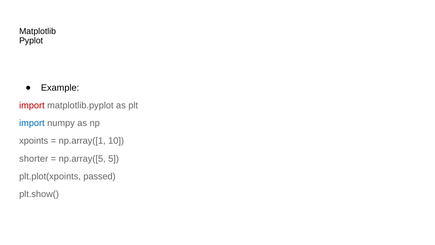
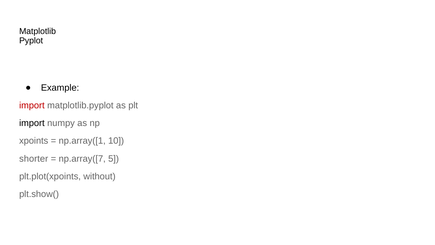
import colour: blue -> black (32, 123)
np.array([5: np.array([5 -> np.array([7 (82, 158)
passed: passed -> without (99, 176)
